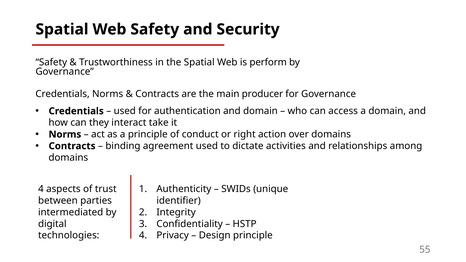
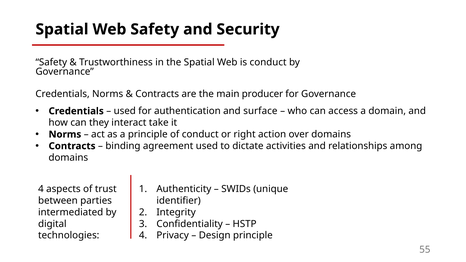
is perform: perform -> conduct (268, 62)
and domain: domain -> surface (260, 111)
